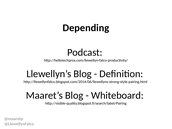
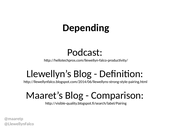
Whiteboard: Whiteboard -> Comparison (117, 95)
